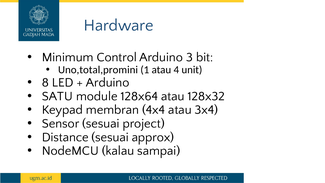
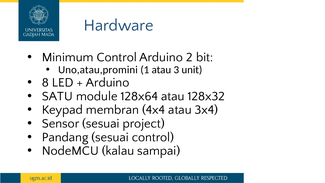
3: 3 -> 2 (189, 57)
Uno,total,promini: Uno,total,promini -> Uno,atau,promini (98, 70)
4: 4 -> 3 (176, 70)
Distance: Distance -> Pandang (65, 137)
sesuai approx: approx -> control (153, 137)
